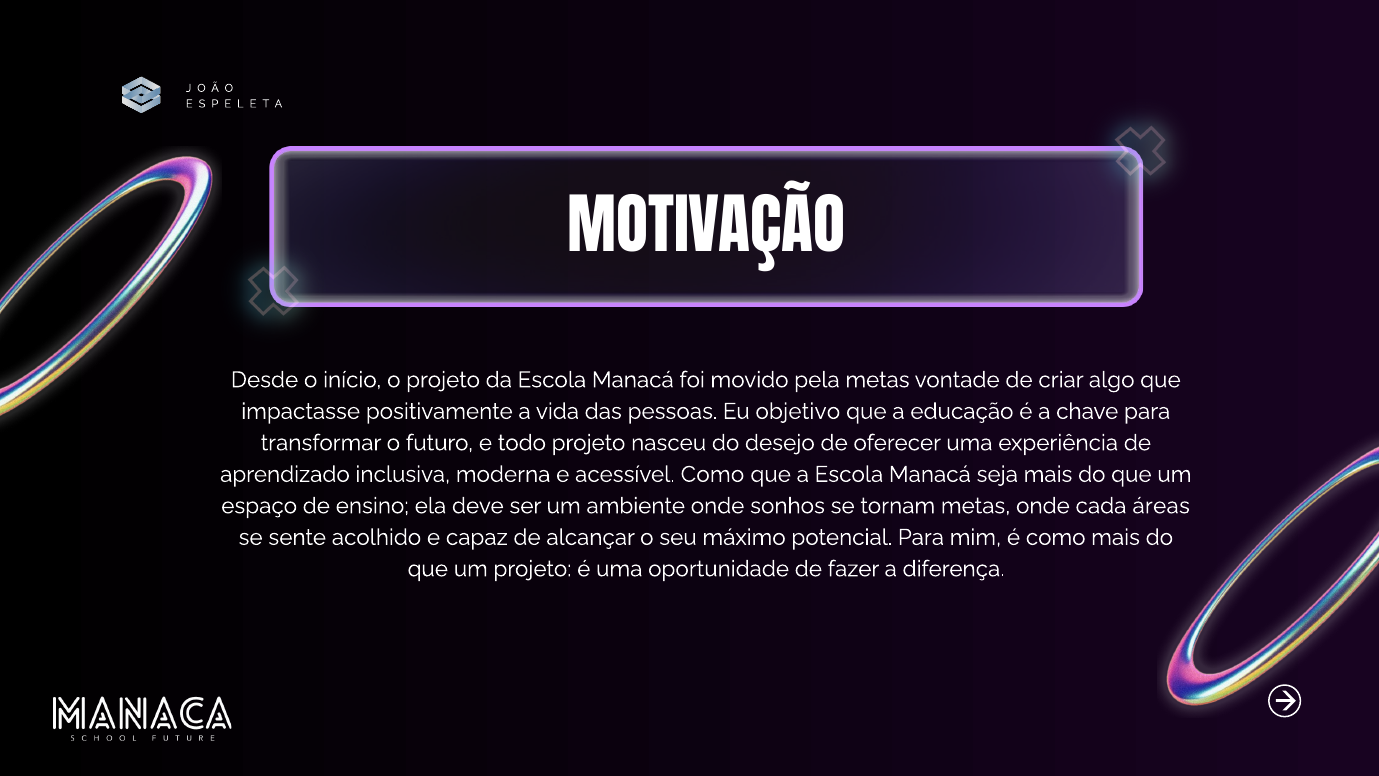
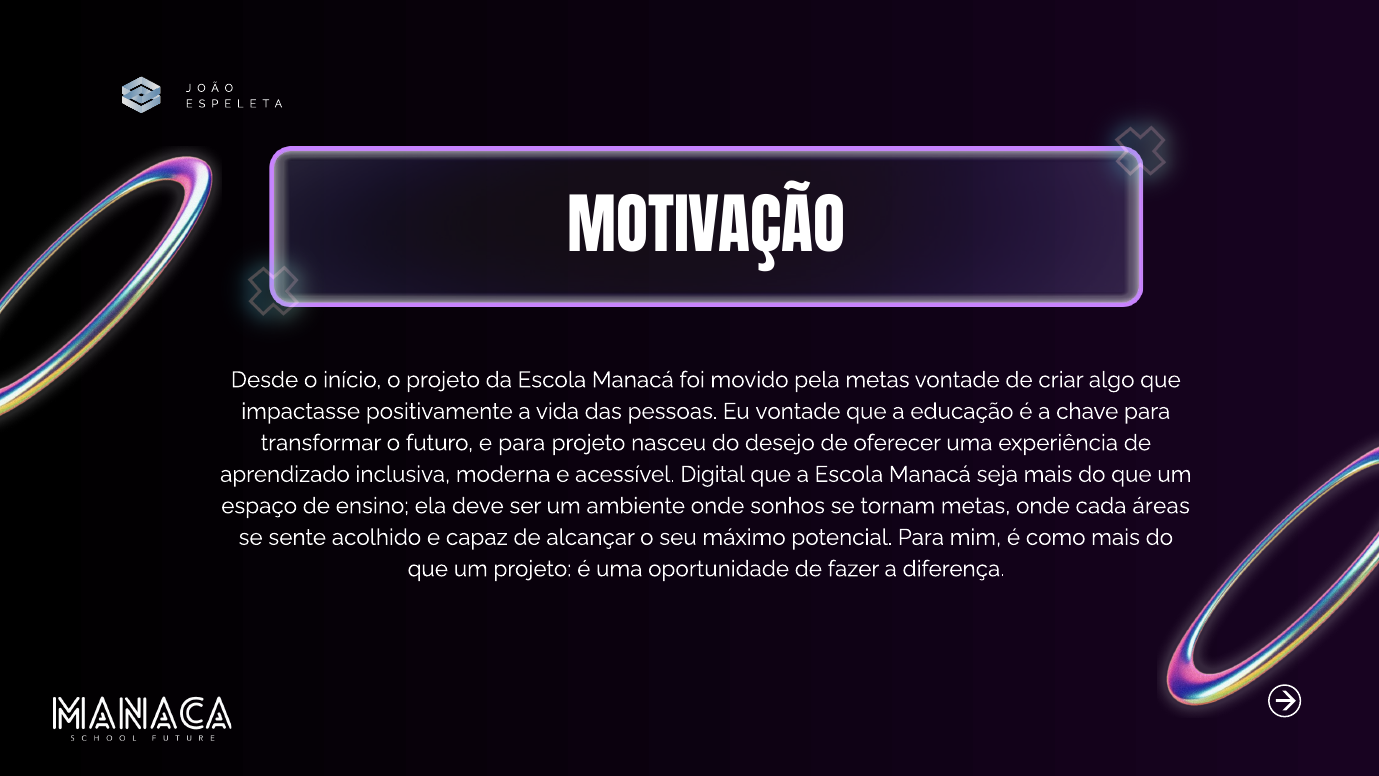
Eu objetivo: objetivo -> vontade (798, 411)
e todo: todo -> para (522, 443)
acessível Como: Como -> Digital (713, 474)
